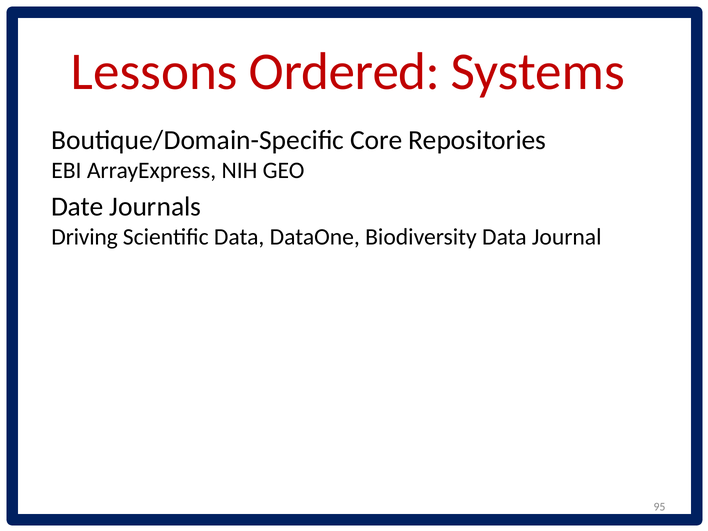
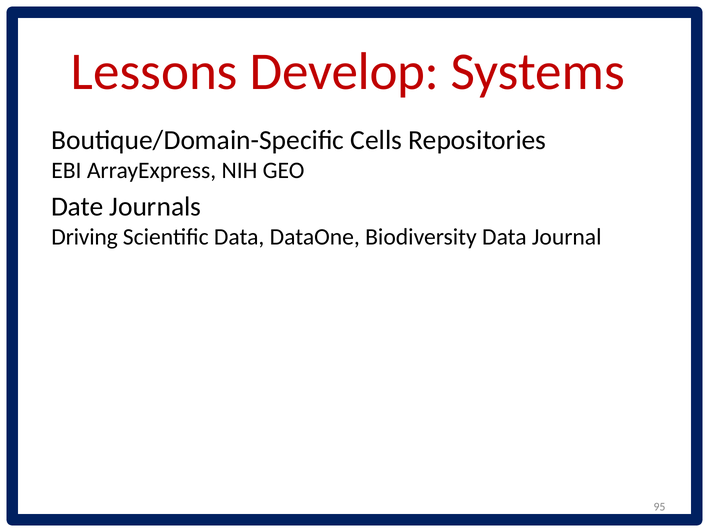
Ordered: Ordered -> Develop (344, 72)
Core: Core -> Cells (376, 140)
